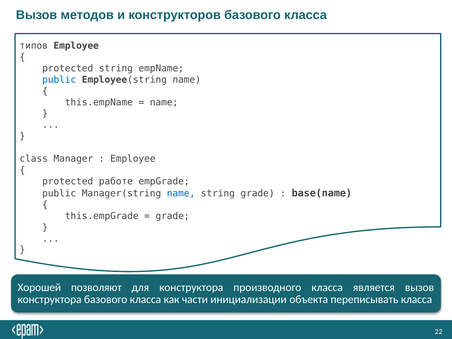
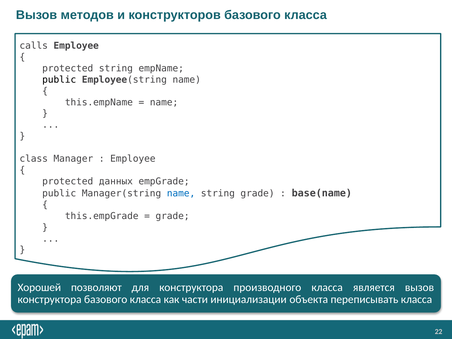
типов: типов -> calls (34, 46)
public colour: blue -> black (59, 80)
работе: работе -> данных (116, 181)
